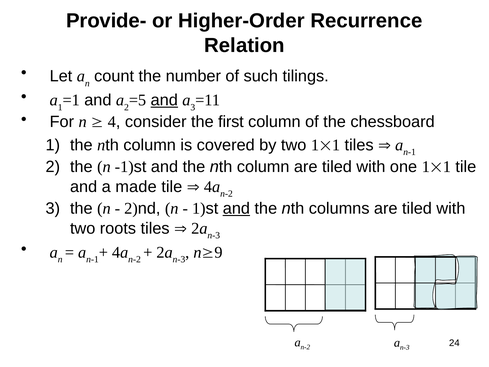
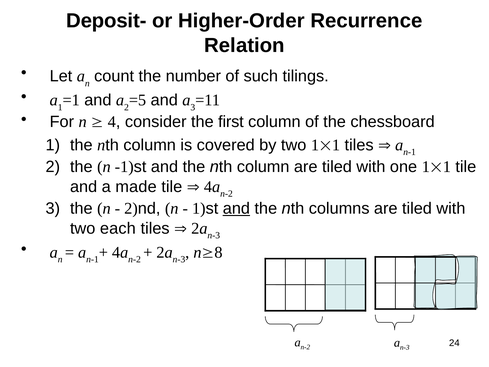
Provide-: Provide- -> Deposit- (106, 21)
and underline: present -> none (164, 100)
roots: roots -> each (118, 228)
9: 9 -> 8 (218, 252)
